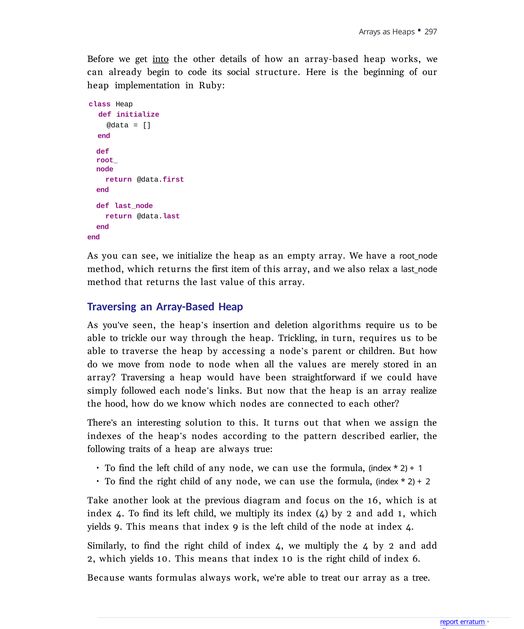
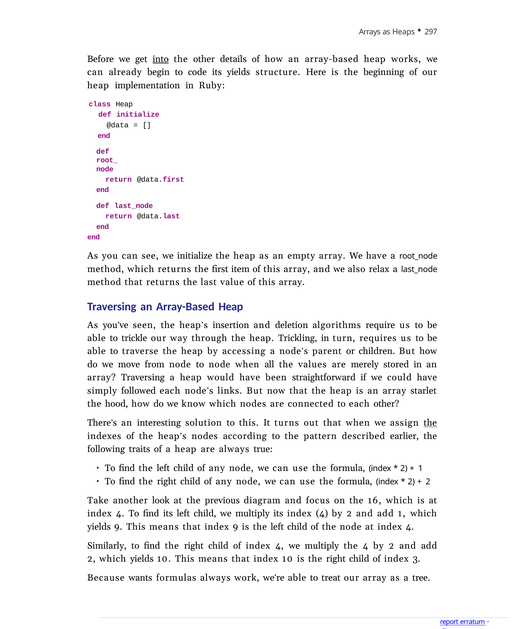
its social: social -> yields (238, 72)
realize: realize -> starlet (424, 391)
the underline: none -> present (430, 423)
6: 6 -> 3 (416, 559)
